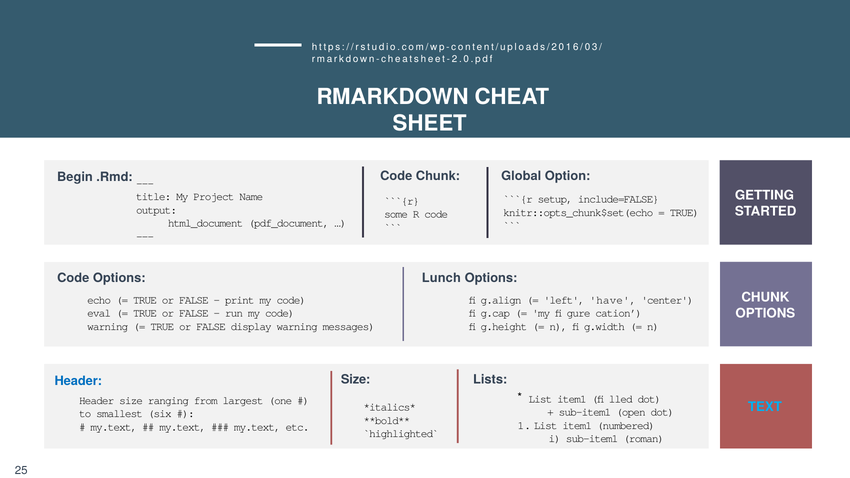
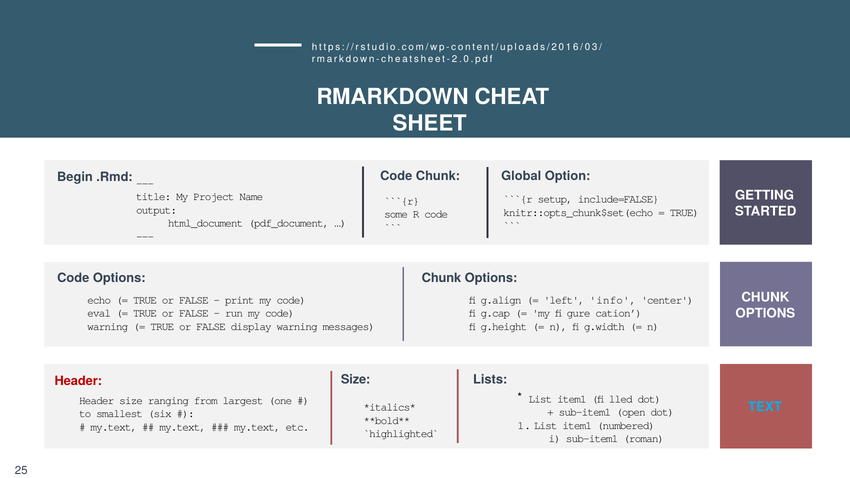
Lunch: Lunch -> Chunk (441, 278)
have: have -> info (613, 300)
Header colour: blue -> red (78, 381)
